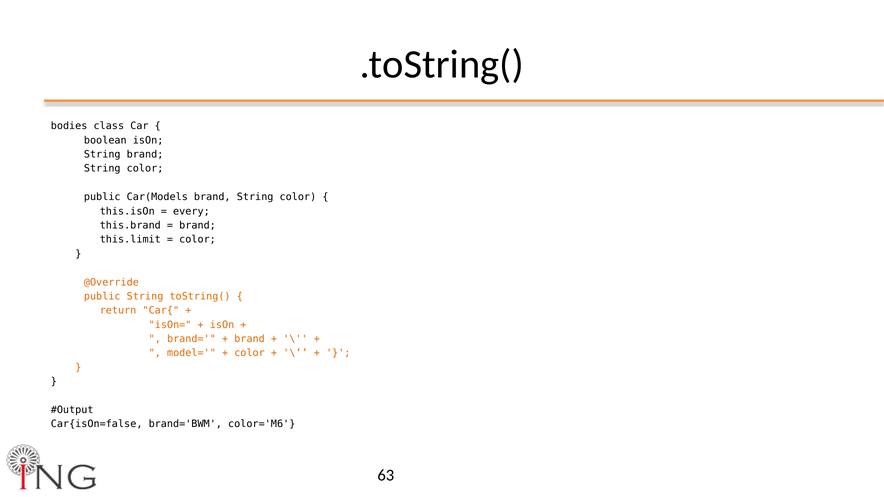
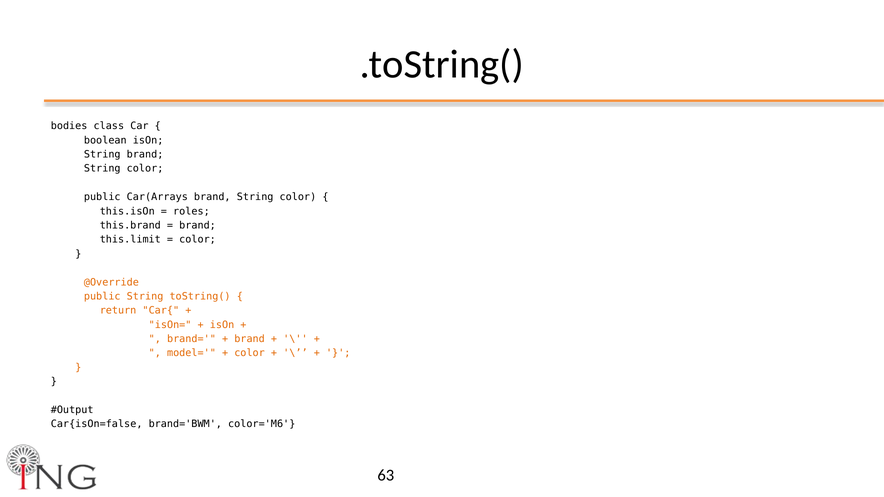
Car(Models: Car(Models -> Car(Arrays (157, 197)
every: every -> roles (191, 211)
